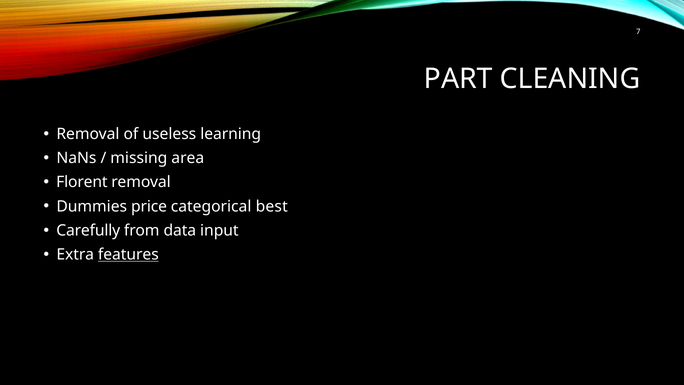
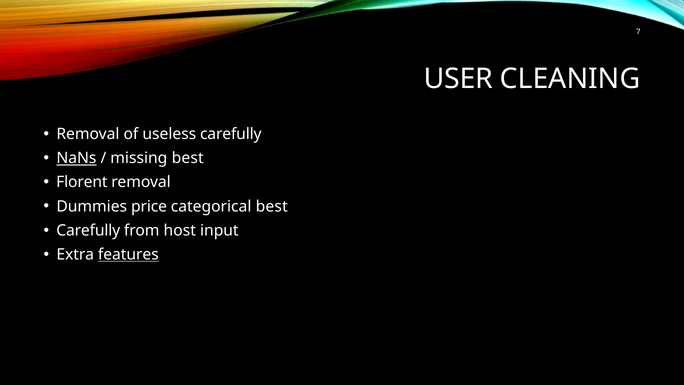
PART: PART -> USER (458, 79)
useless learning: learning -> carefully (231, 134)
NaNs underline: none -> present (76, 158)
missing area: area -> best (188, 158)
data: data -> host (180, 230)
